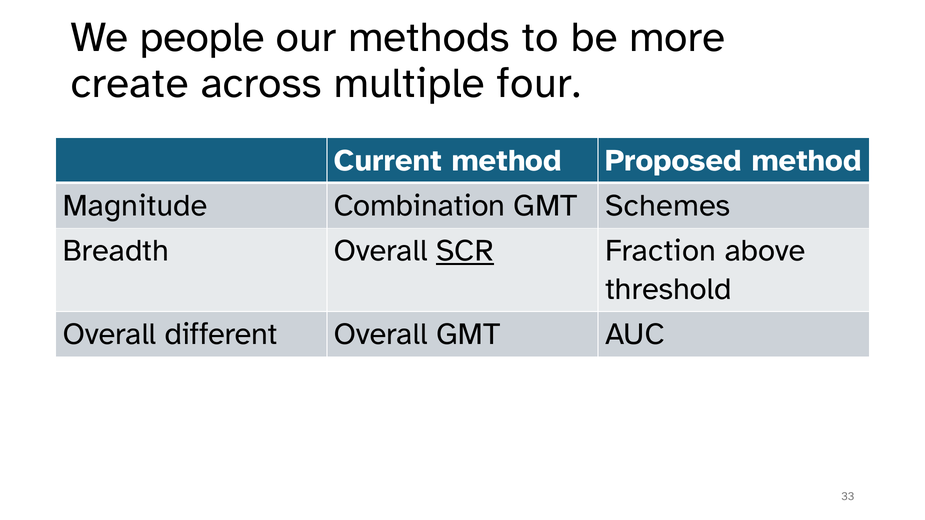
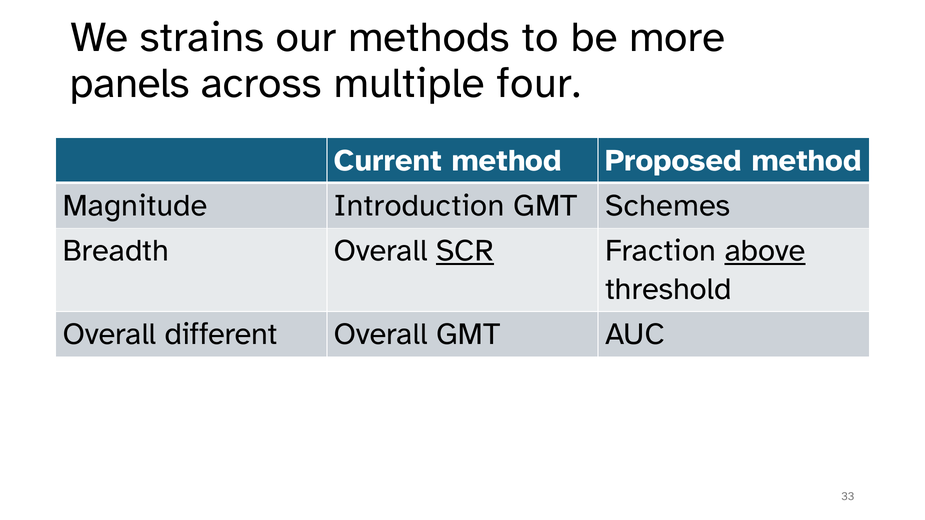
people: people -> strains (202, 37)
create: create -> panels (130, 83)
Combination: Combination -> Introduction (419, 206)
above underline: none -> present (765, 251)
